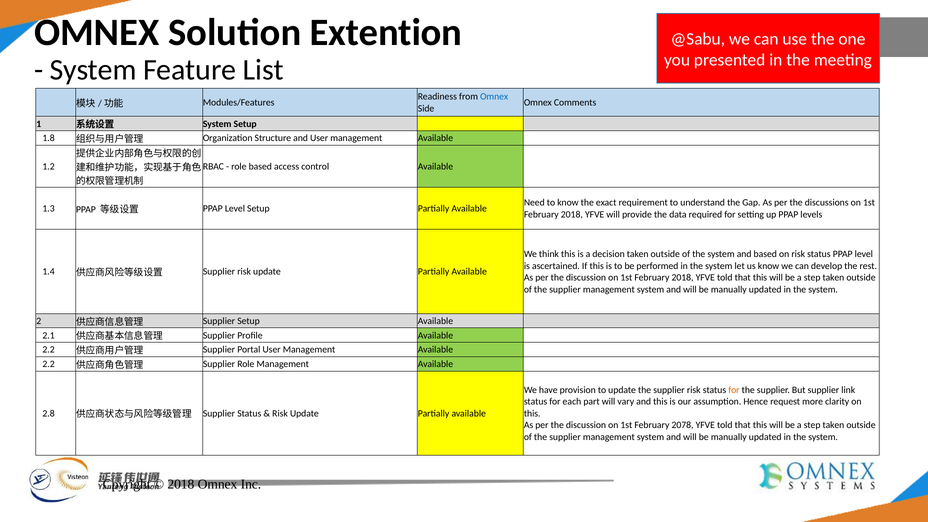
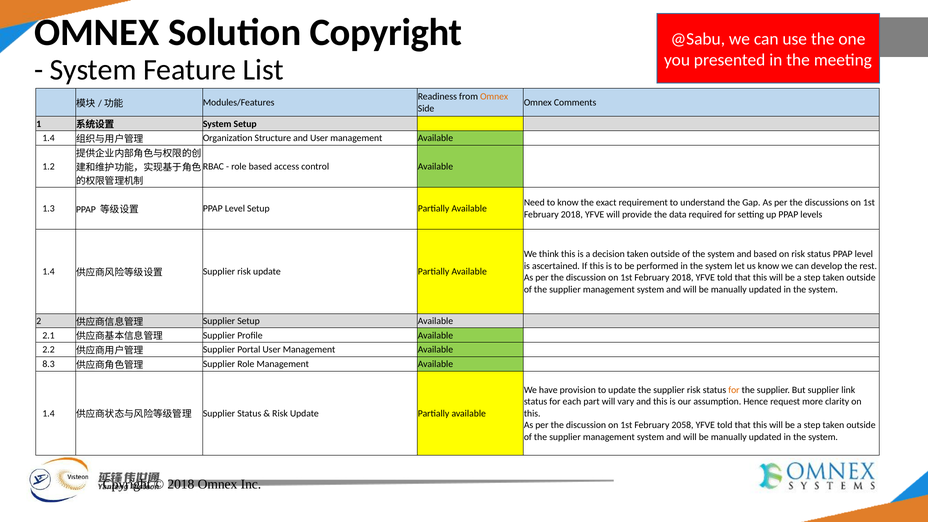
Extention: Extention -> Copyright (386, 33)
Omnex colour: blue -> orange (494, 97)
1.8: 1.8 -> 1.4 (49, 138)
2.2: 2.2 -> 8.3 (49, 364)
2.8: 2.8 -> 1.4 (49, 413)
2078: 2078 -> 2058 (682, 425)
